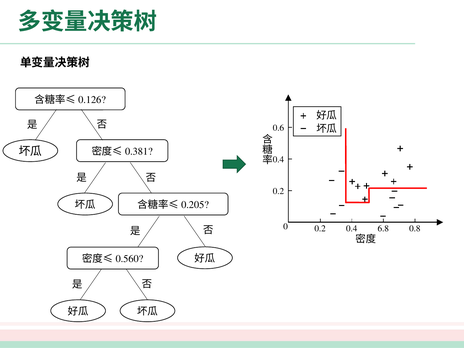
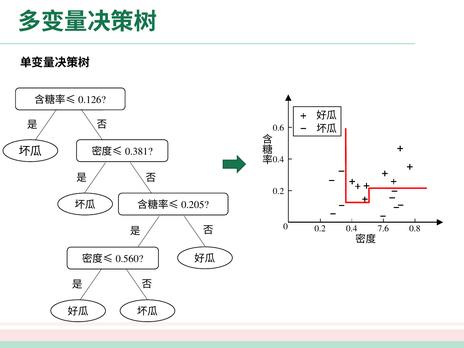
6.8: 6.8 -> 7.6 (383, 228)
